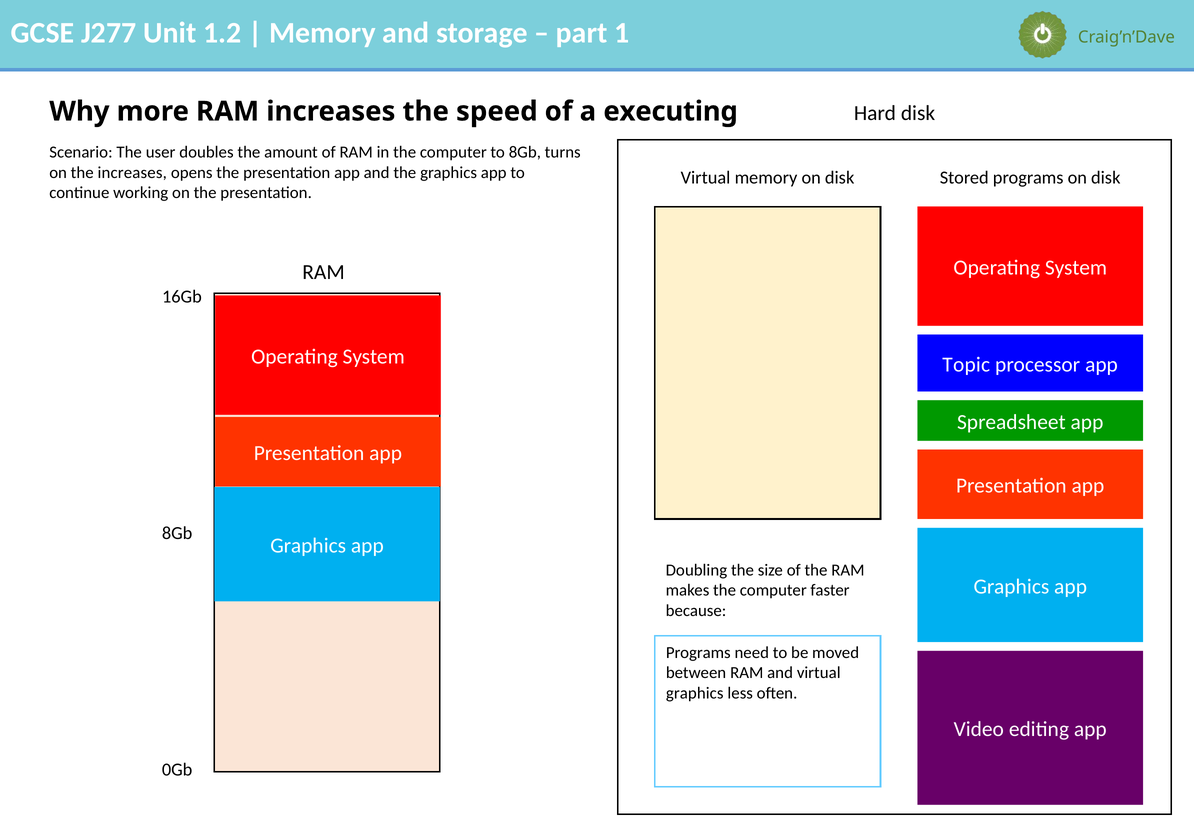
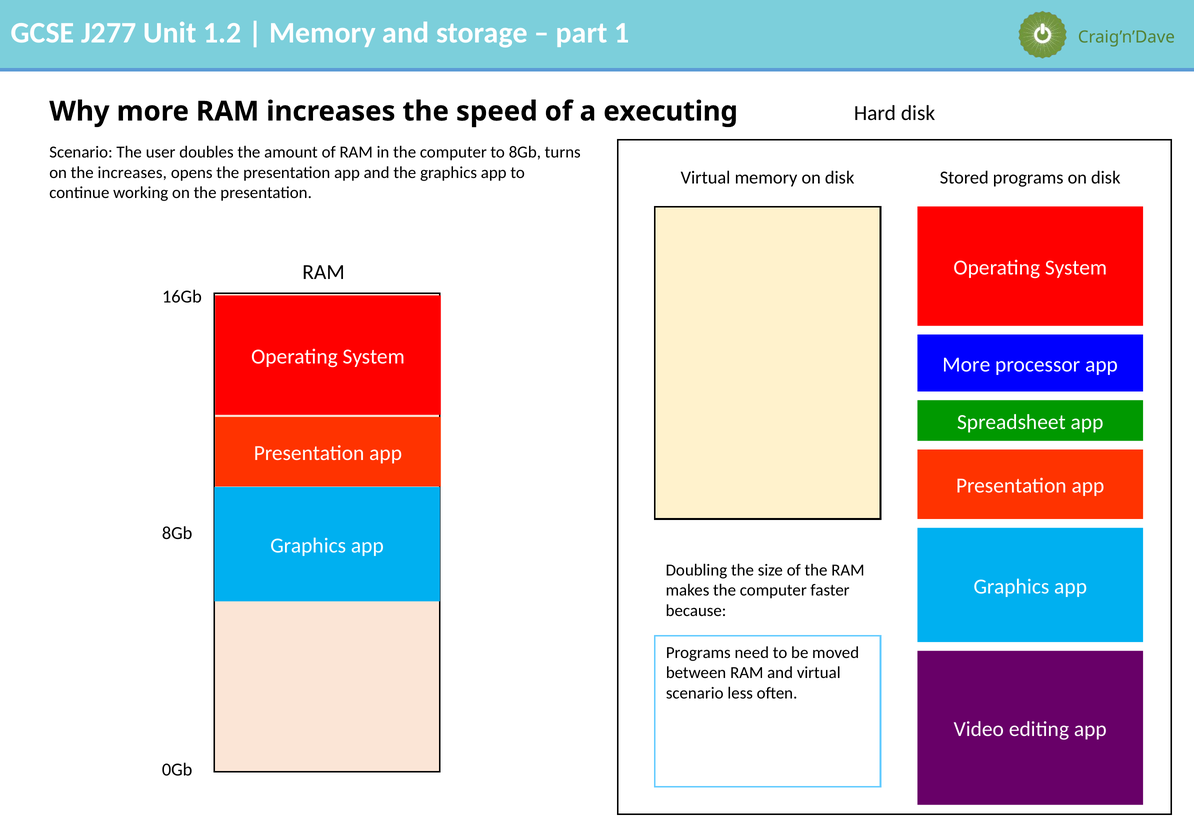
Topic: Topic -> More (966, 364)
graphics: graphics -> scenario (695, 693)
